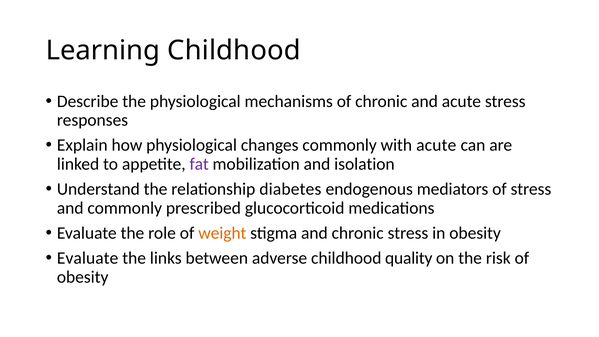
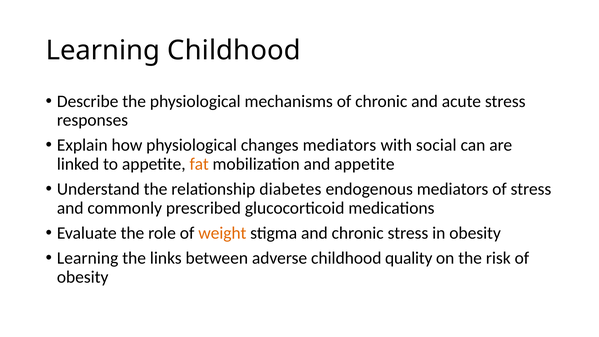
changes commonly: commonly -> mediators (339, 145)
with acute: acute -> social (436, 145)
fat colour: purple -> orange (199, 164)
and isolation: isolation -> appetite (364, 164)
Evaluate: Evaluate -> Learning (88, 258)
